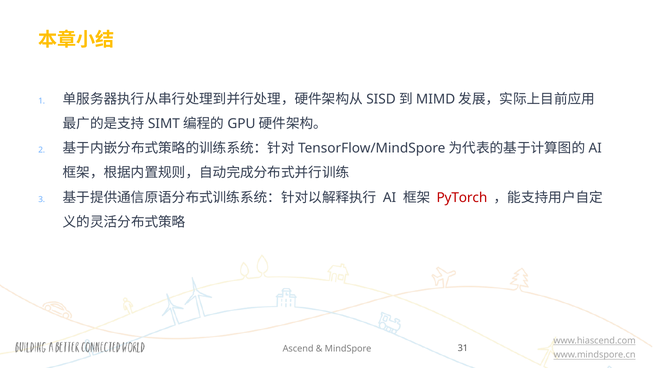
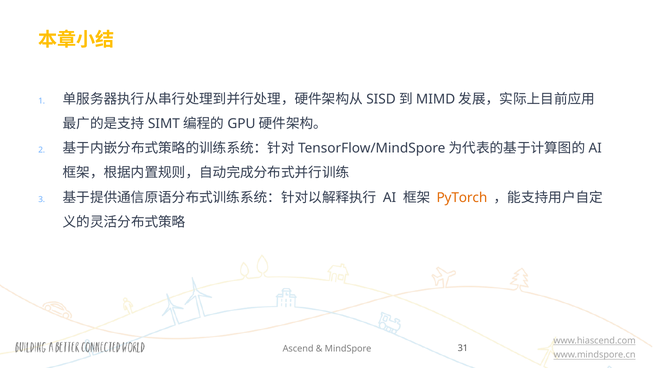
PyTorch colour: red -> orange (462, 197)
